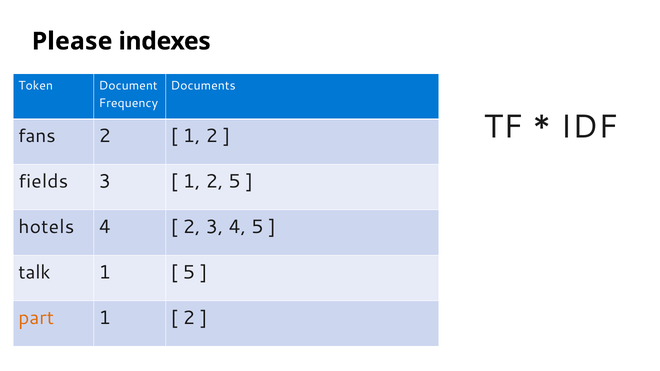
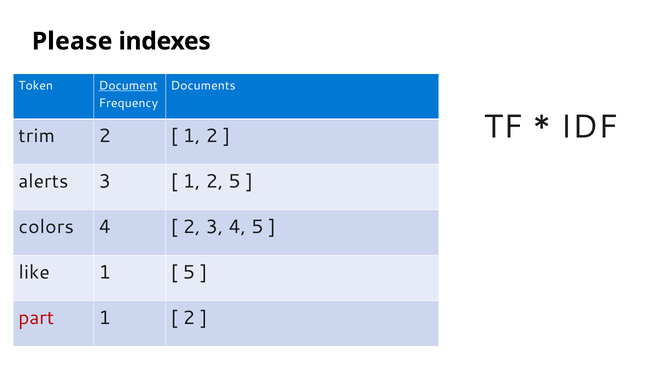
Document underline: none -> present (128, 86)
fans: fans -> trim (37, 136)
fields: fields -> alerts (43, 182)
hotels: hotels -> colors (46, 227)
talk: talk -> like (34, 273)
part colour: orange -> red (36, 318)
